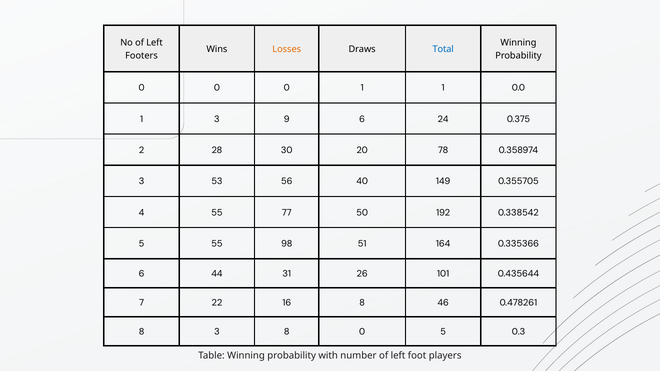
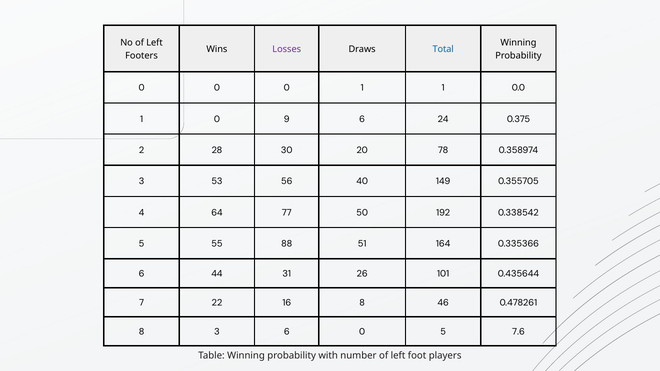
Losses colour: orange -> purple (287, 49)
1 3: 3 -> 0 (217, 119)
4 55: 55 -> 64 (217, 213)
98: 98 -> 88 (287, 244)
3 8: 8 -> 6 (287, 332)
0.3: 0.3 -> 7.6 (518, 332)
